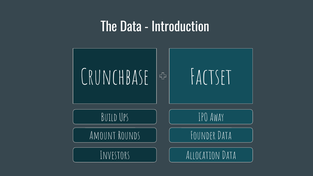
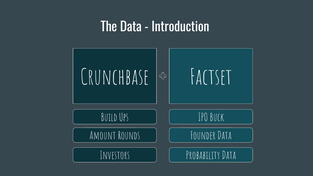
Away: Away -> Buck (217, 118)
Allocation: Allocation -> Probability (203, 156)
